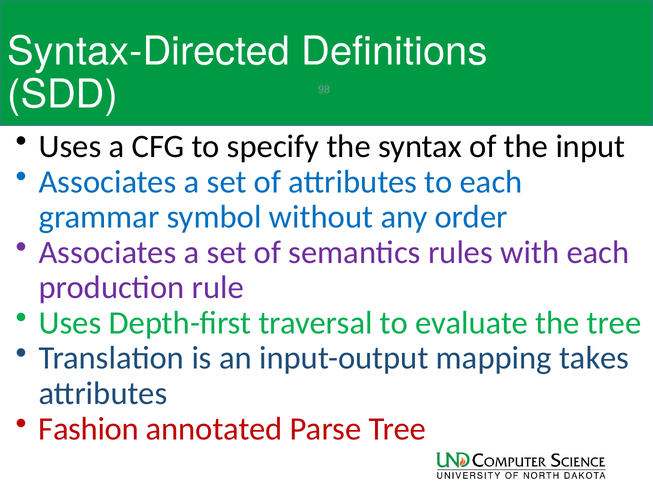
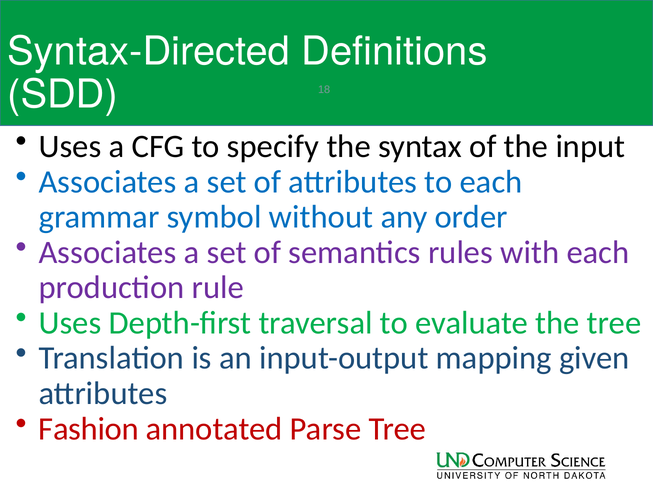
98: 98 -> 18 (324, 90)
takes: takes -> given (594, 358)
